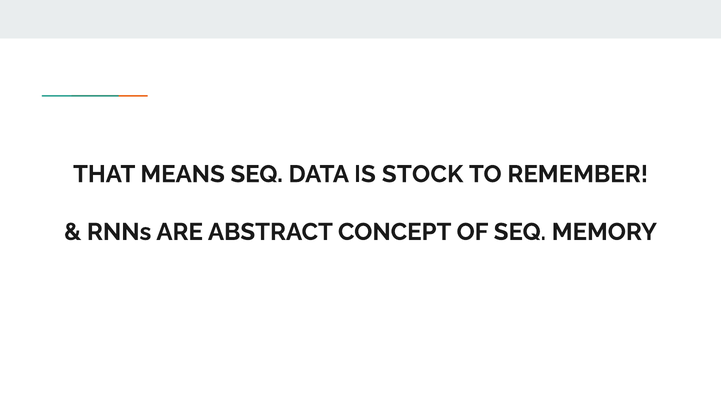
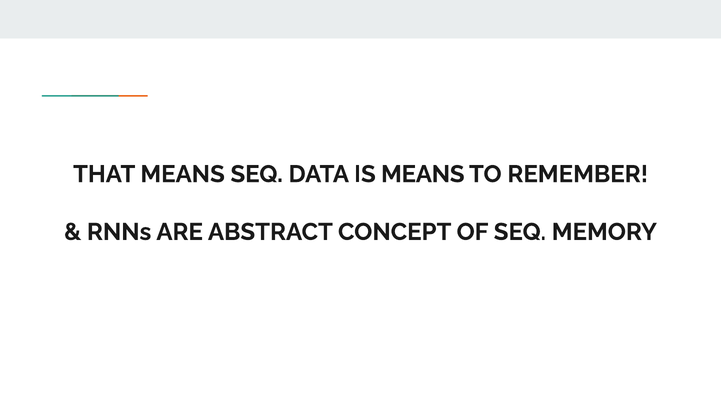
IS STOCK: STOCK -> MEANS (423, 174)
